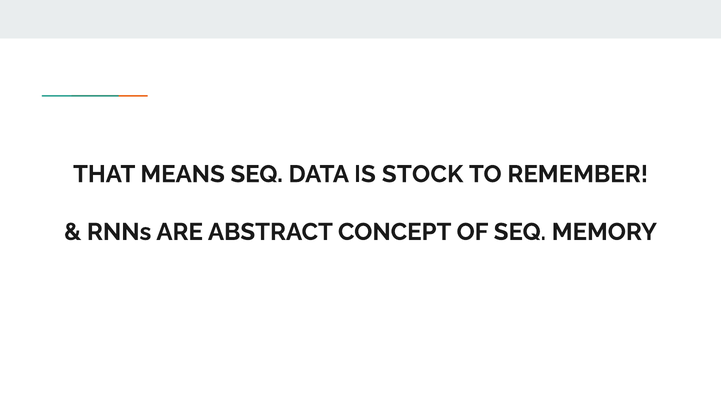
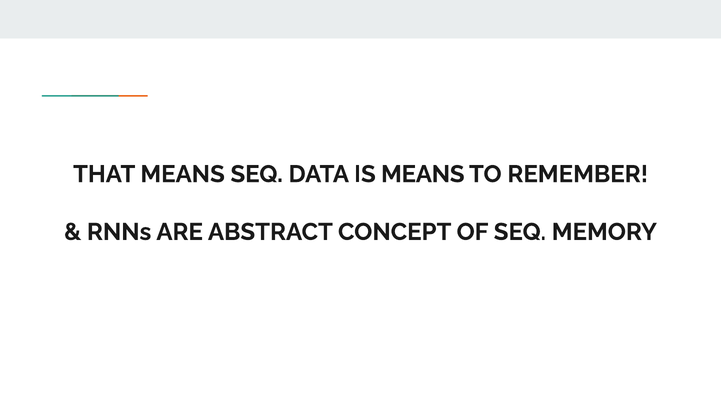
IS STOCK: STOCK -> MEANS (423, 174)
